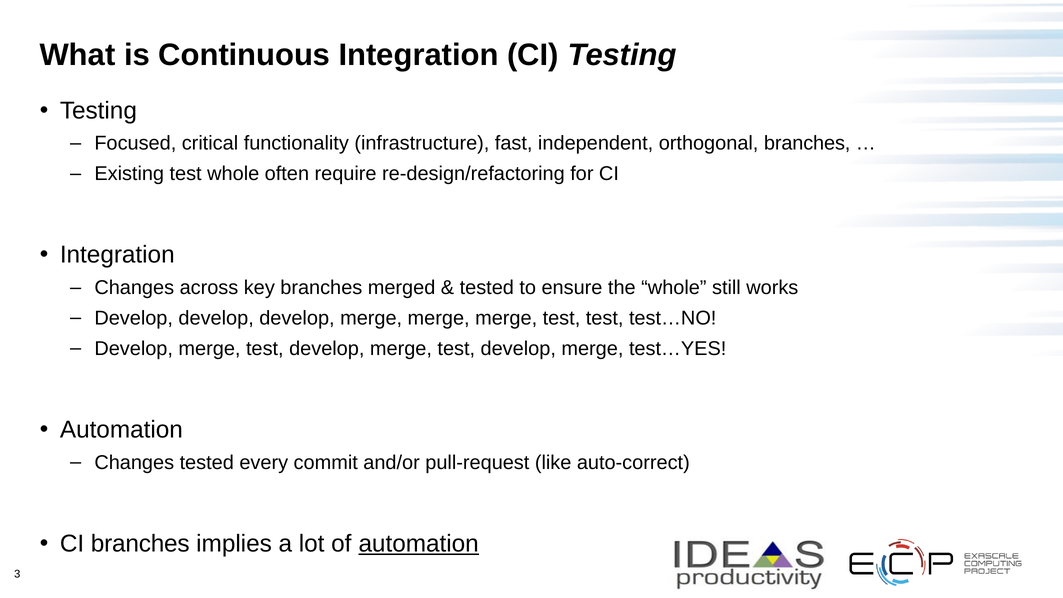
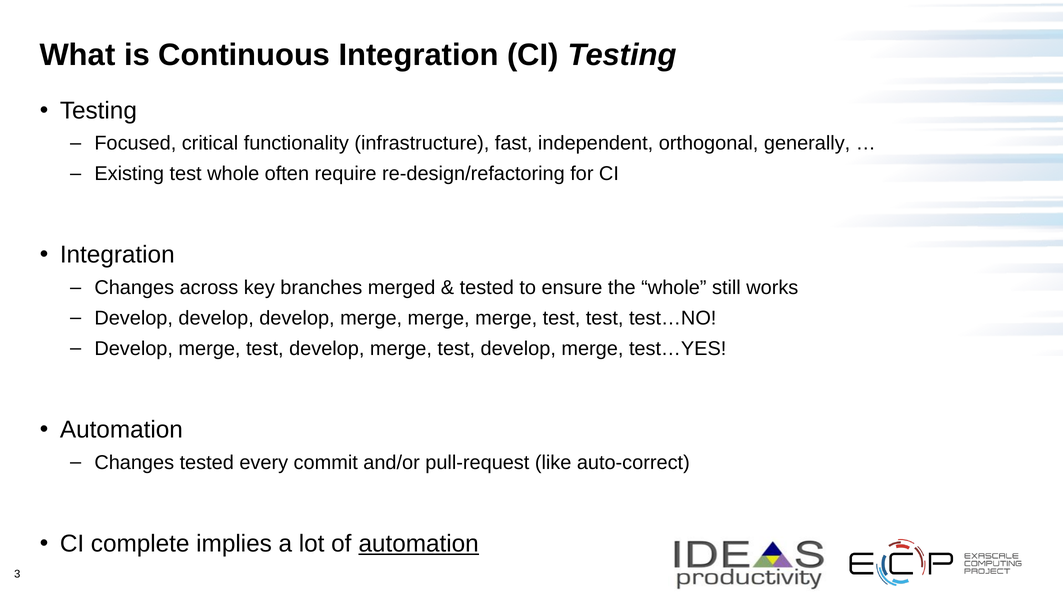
orthogonal branches: branches -> generally (807, 143)
CI branches: branches -> complete (140, 544)
